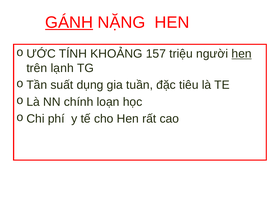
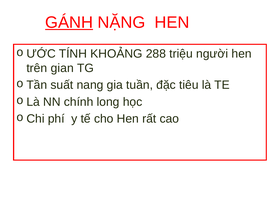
157: 157 -> 288 (156, 54)
hen underline: present -> none (242, 54)
lạnh: lạnh -> gian (62, 68)
dụng: dụng -> nang (90, 85)
loạn: loạn -> long (108, 102)
